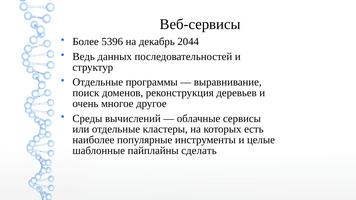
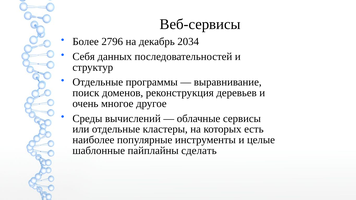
5396: 5396 -> 2796 (112, 42)
2044: 2044 -> 2034 (188, 42)
Ведь: Ведь -> Себя (84, 57)
